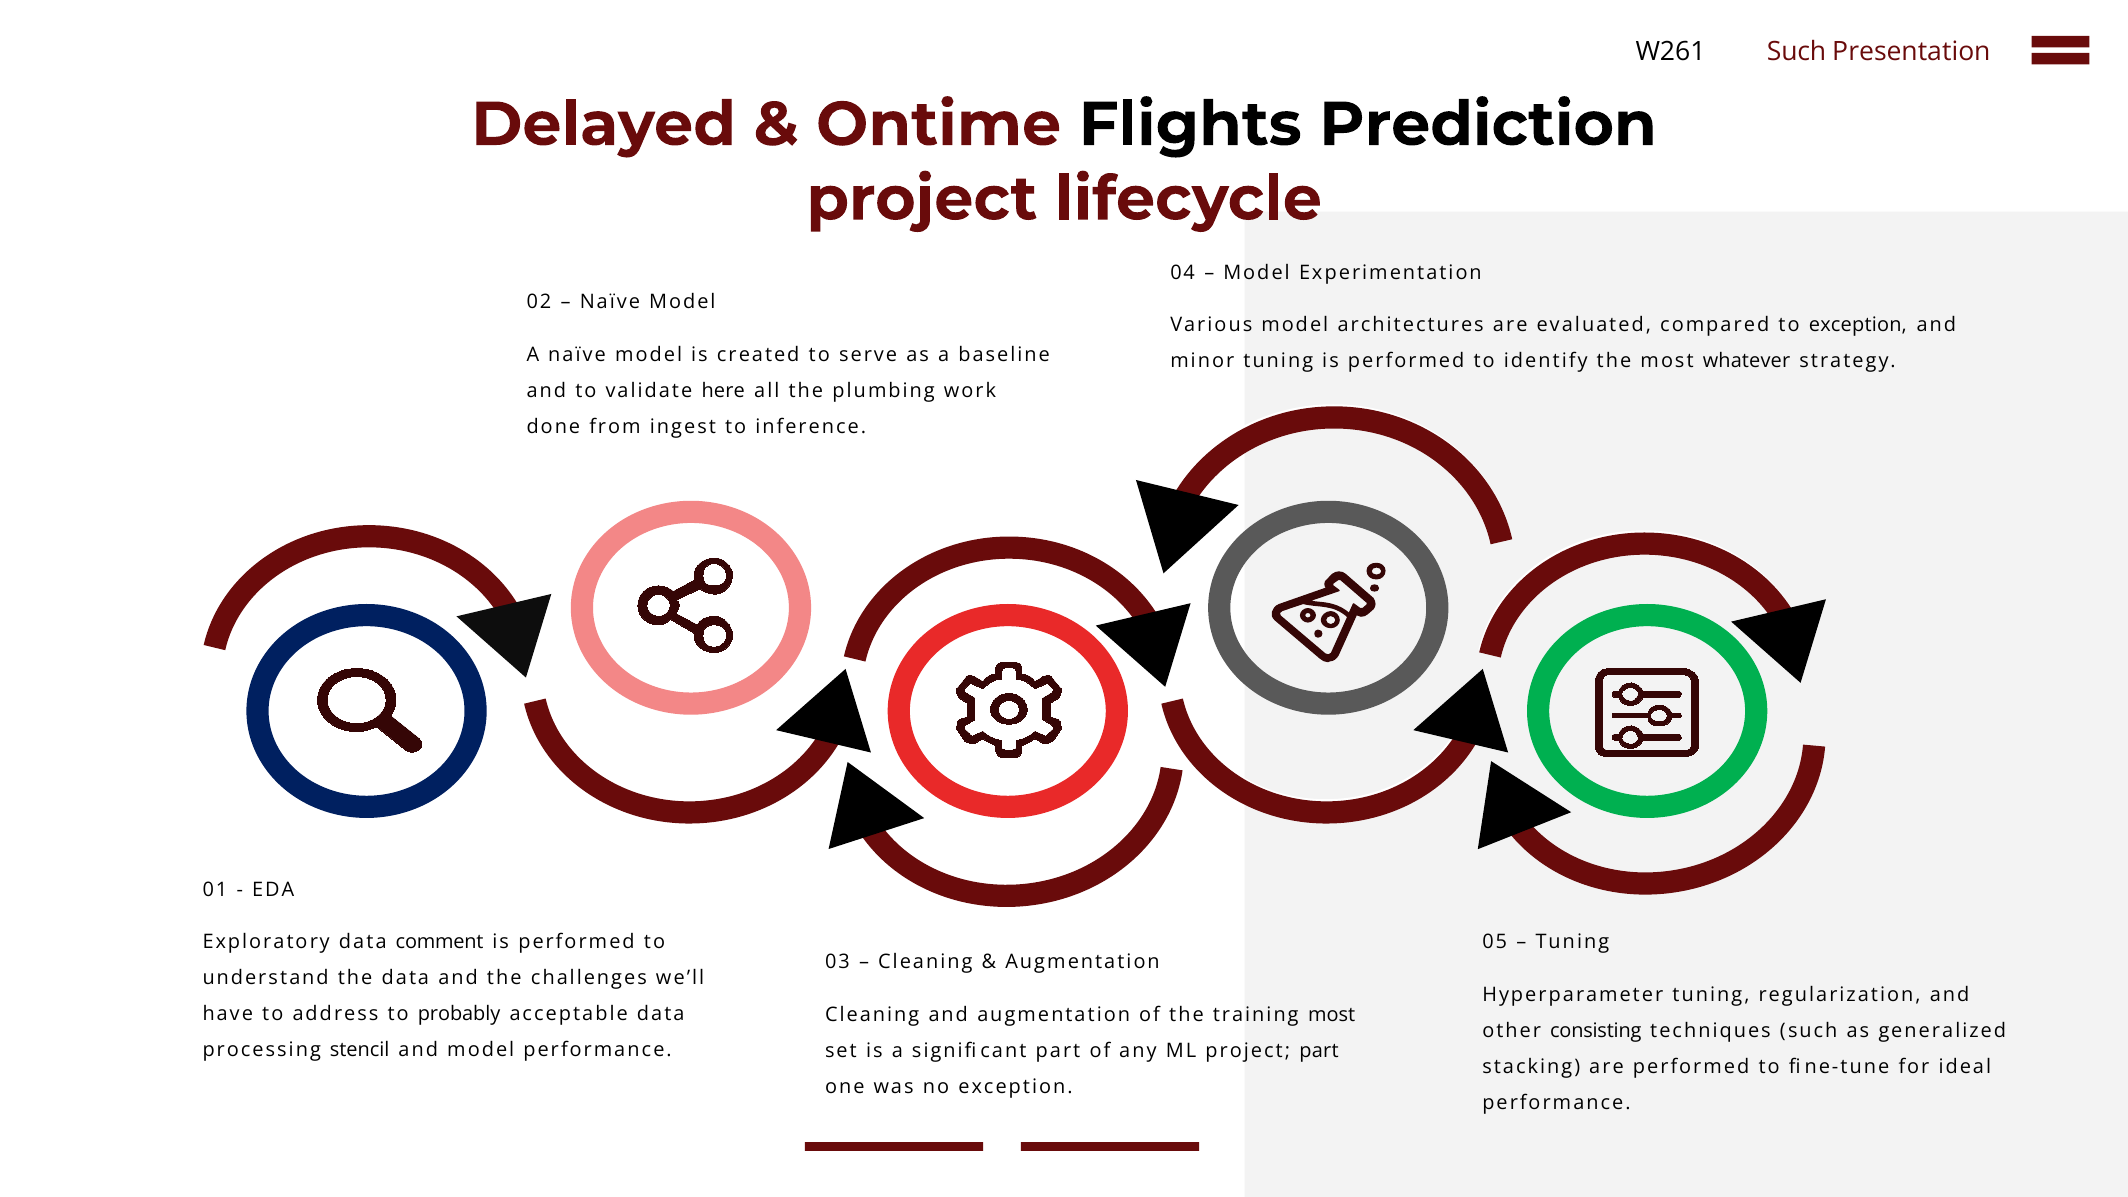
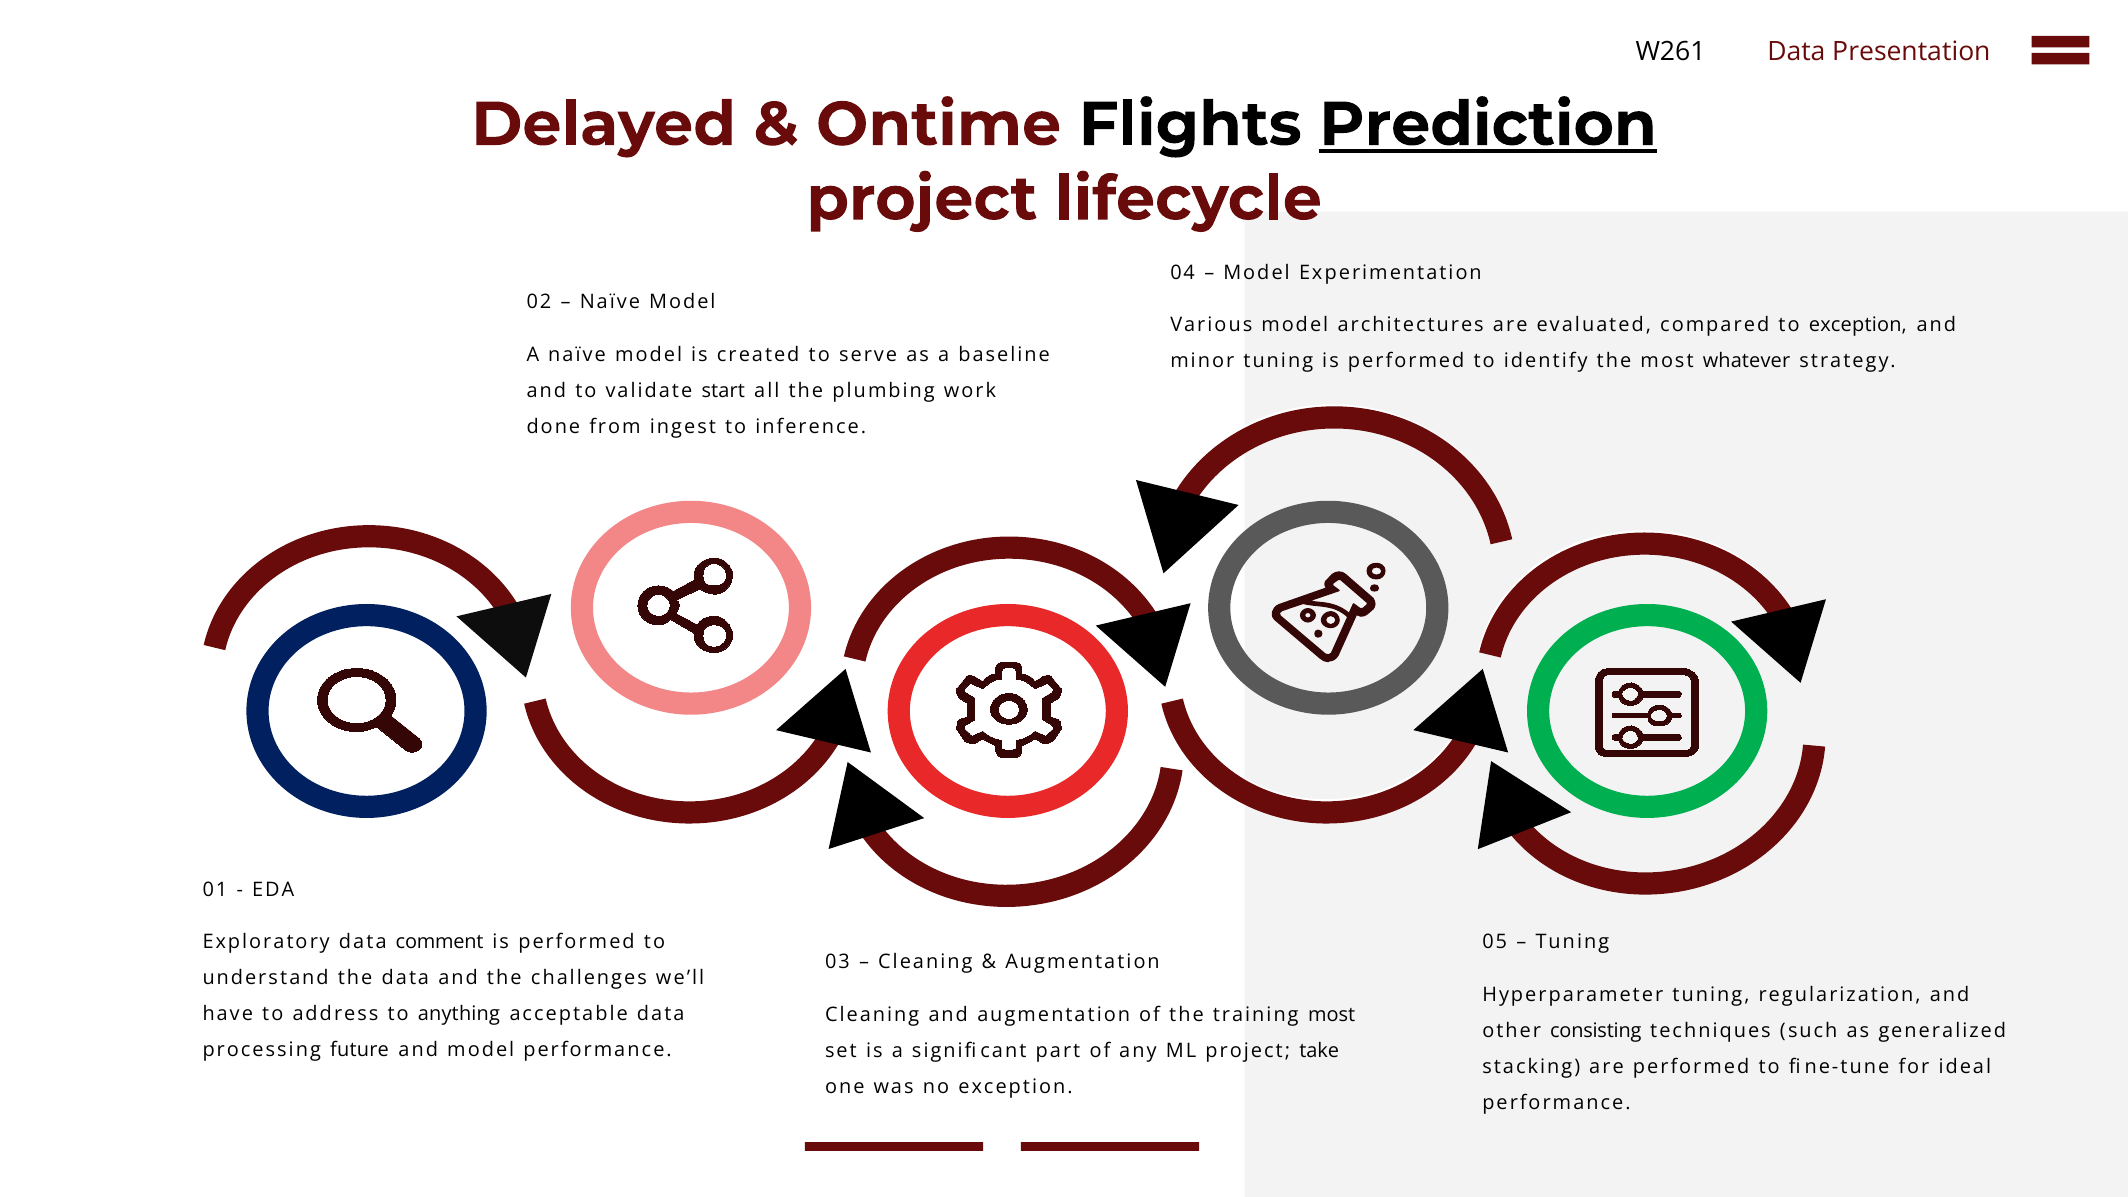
W261 Such: Such -> Data (1796, 52)
Prediction underline: none -> present (1488, 125)
here: here -> start (723, 391)
probably: probably -> anything (459, 1014)
stencil: stencil -> future (360, 1050)
project part: part -> take (1319, 1051)
